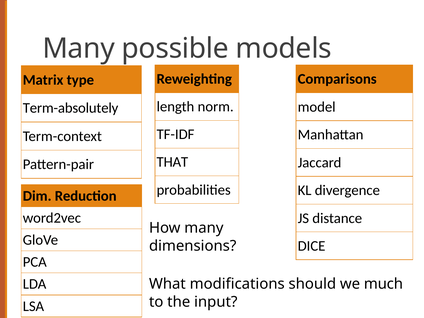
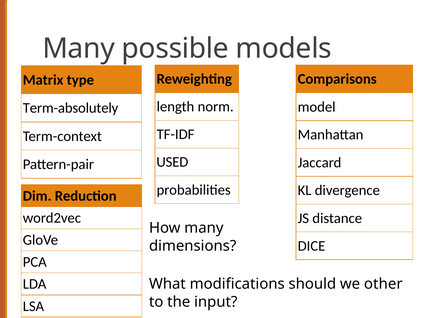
THAT: THAT -> USED (172, 162)
much: much -> other (383, 284)
